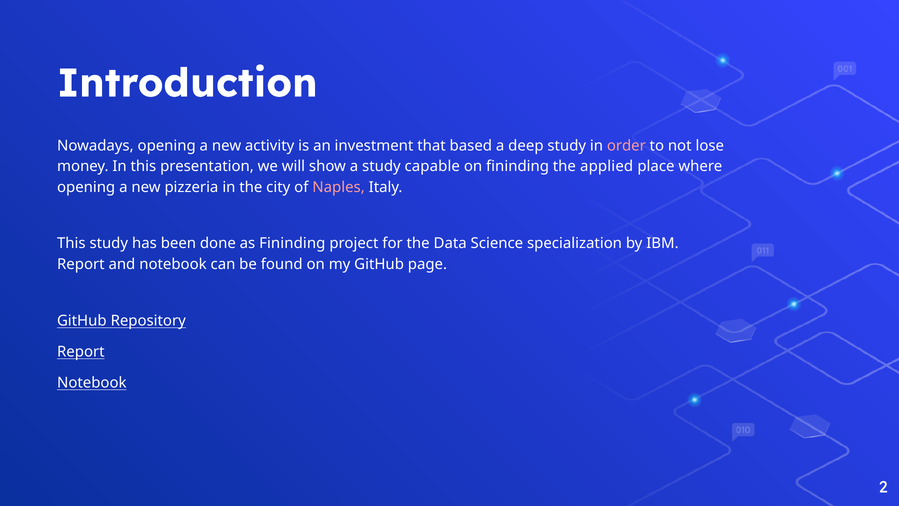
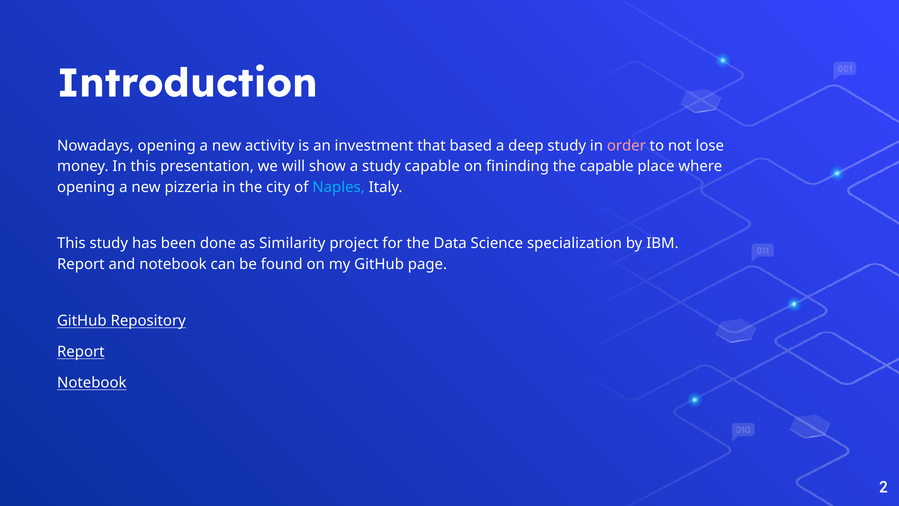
the applied: applied -> capable (607, 166)
Naples colour: pink -> light blue (339, 187)
as Fininding: Fininding -> Similarity (292, 243)
